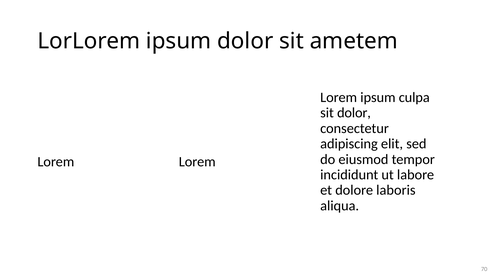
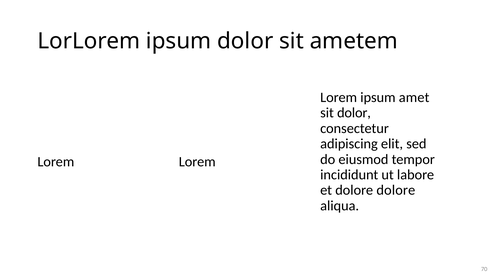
culpa: culpa -> amet (414, 98)
dolore laboris: laboris -> dolore (396, 190)
